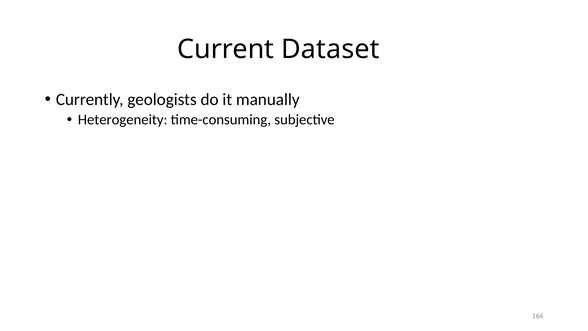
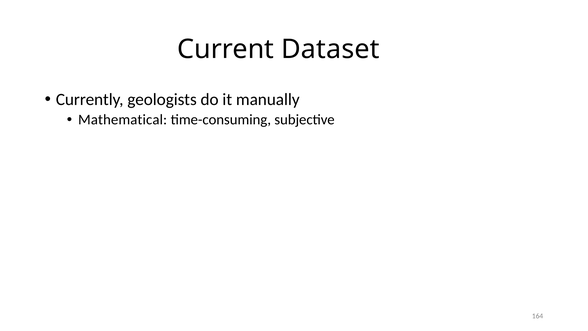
Heterogeneity: Heterogeneity -> Mathematical (123, 120)
